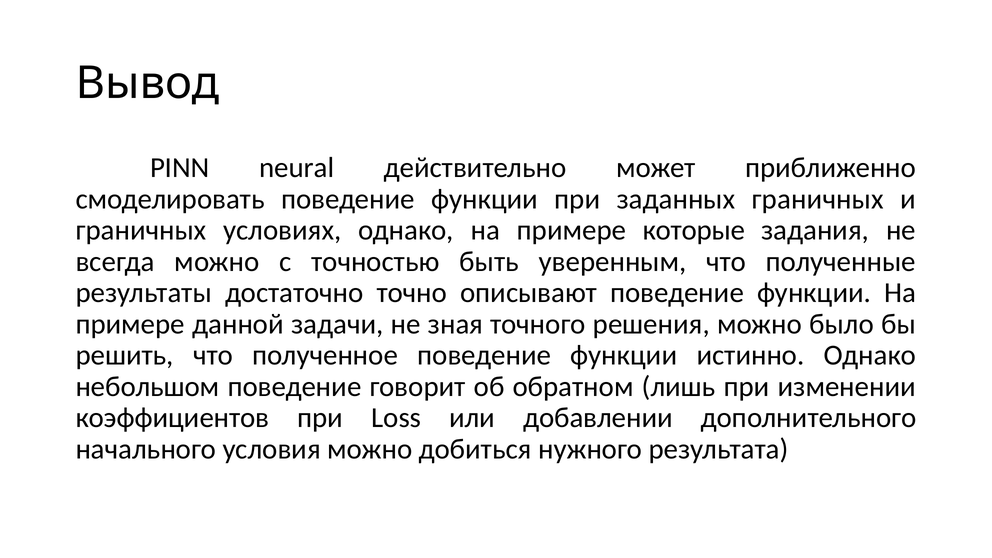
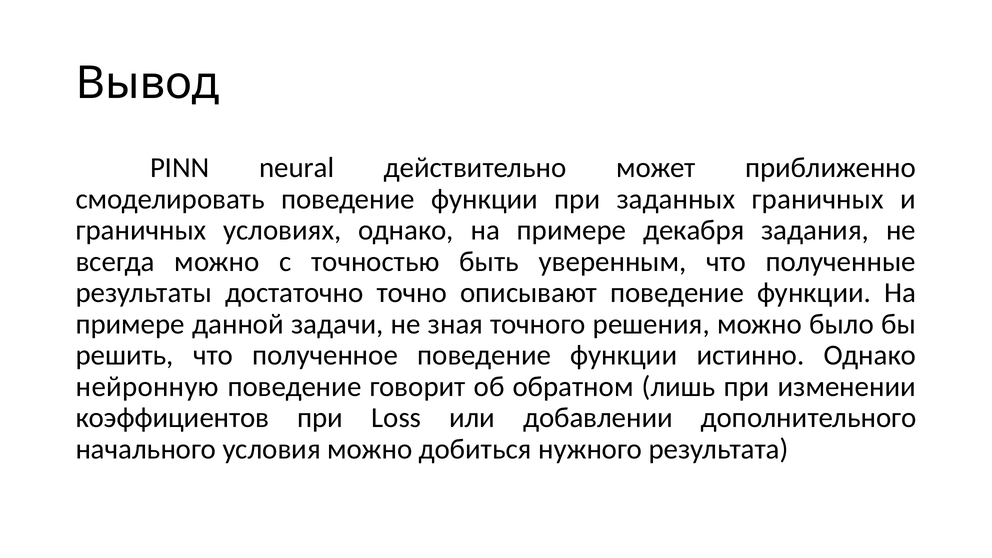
которые: которые -> декабря (694, 230)
небольшом: небольшом -> нейронную (147, 386)
